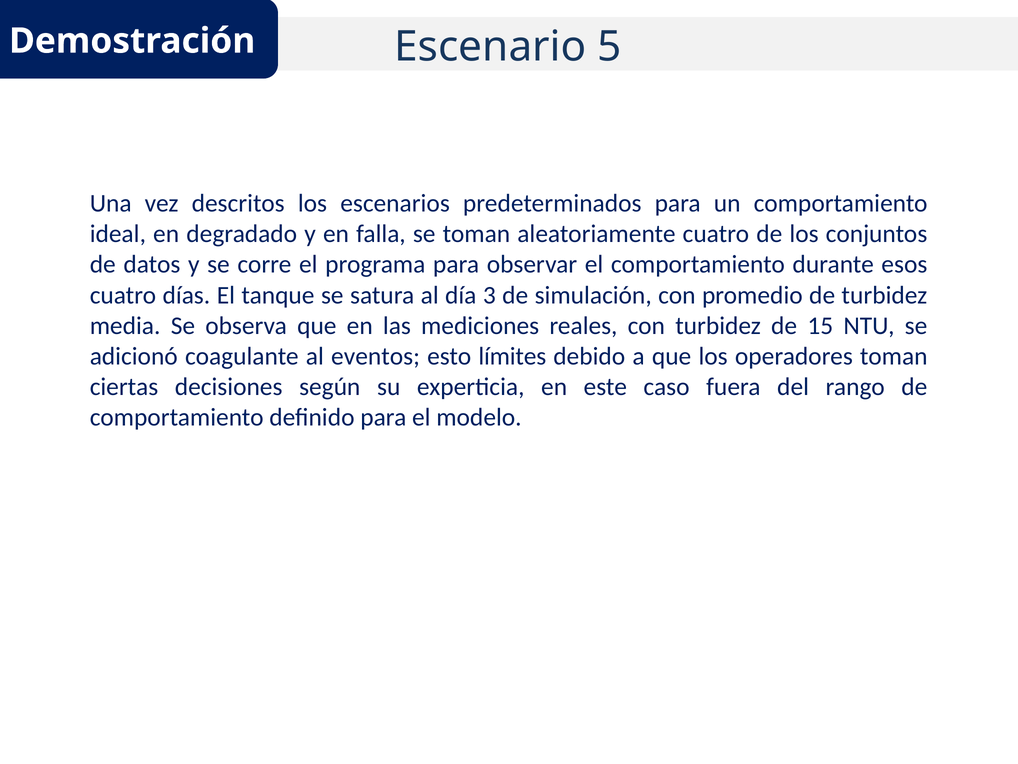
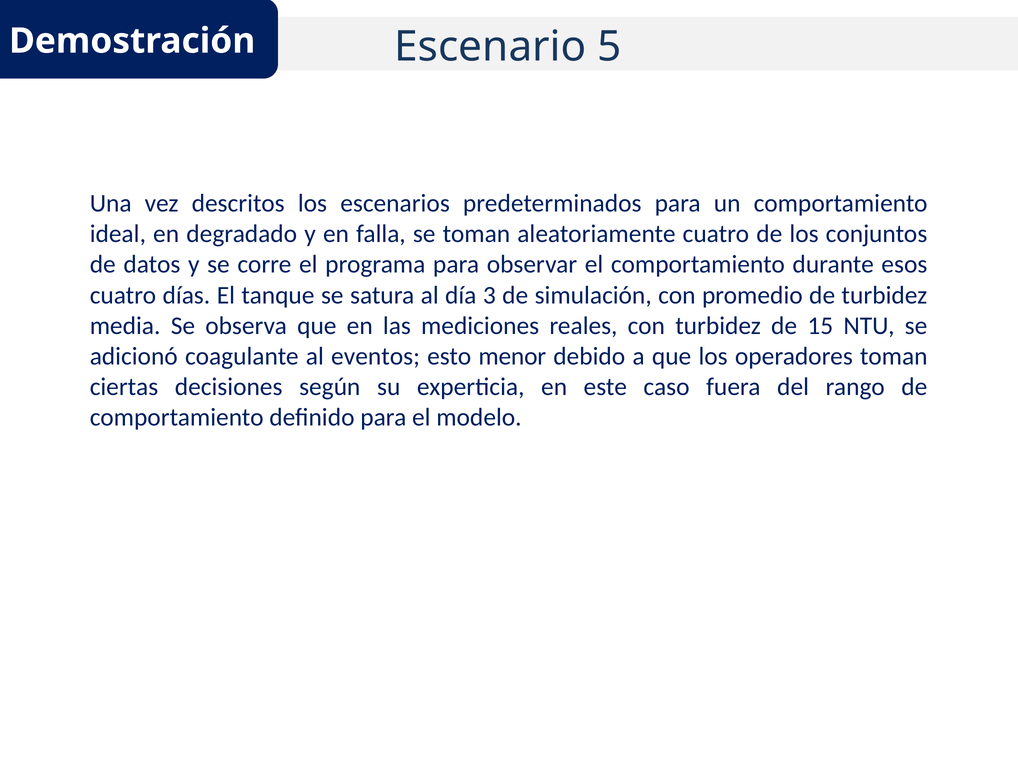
límites: límites -> menor (512, 356)
